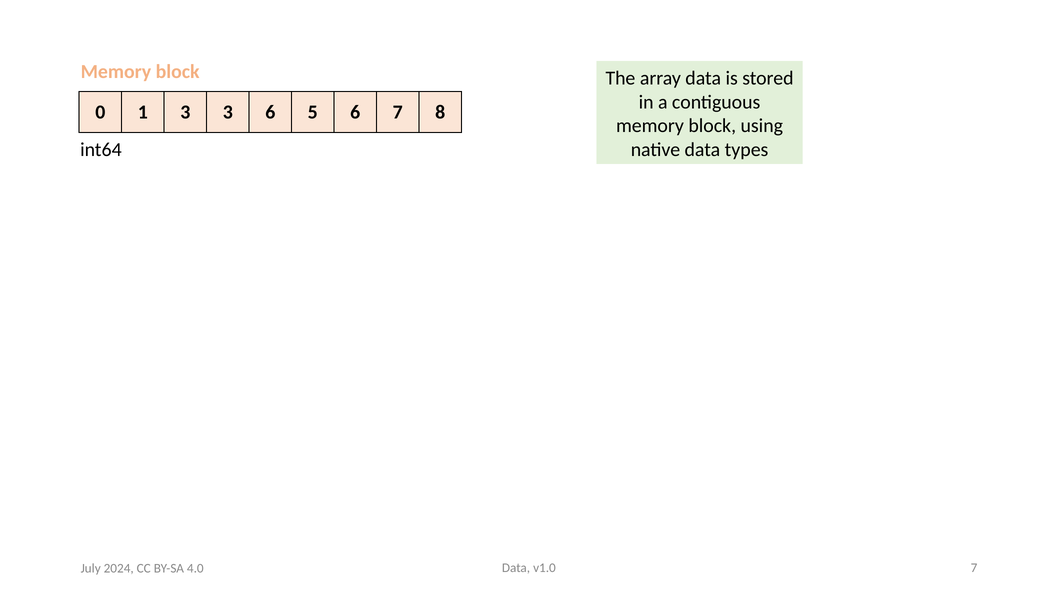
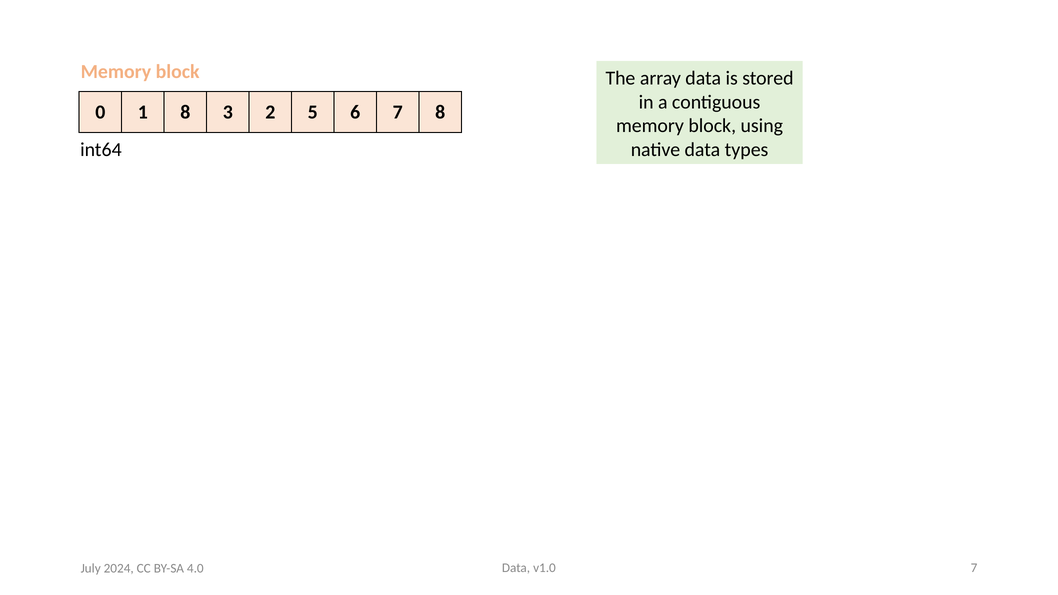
1 3: 3 -> 8 (185, 112)
3 6: 6 -> 2 (270, 112)
